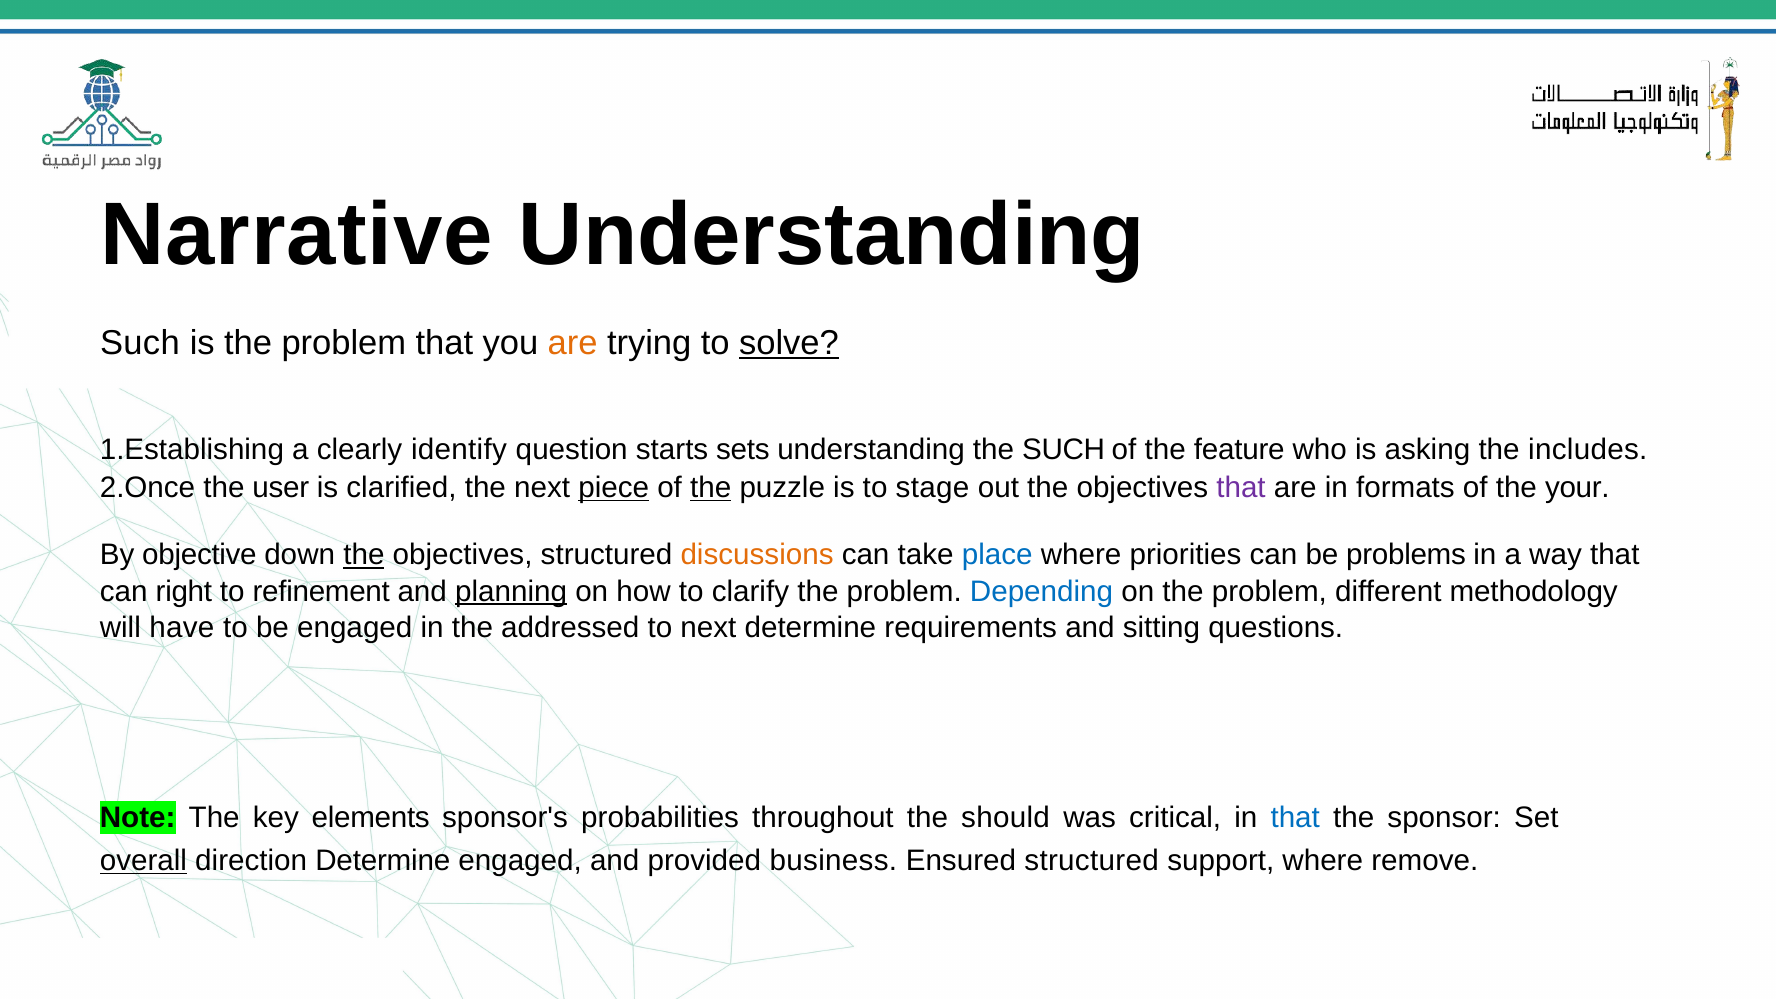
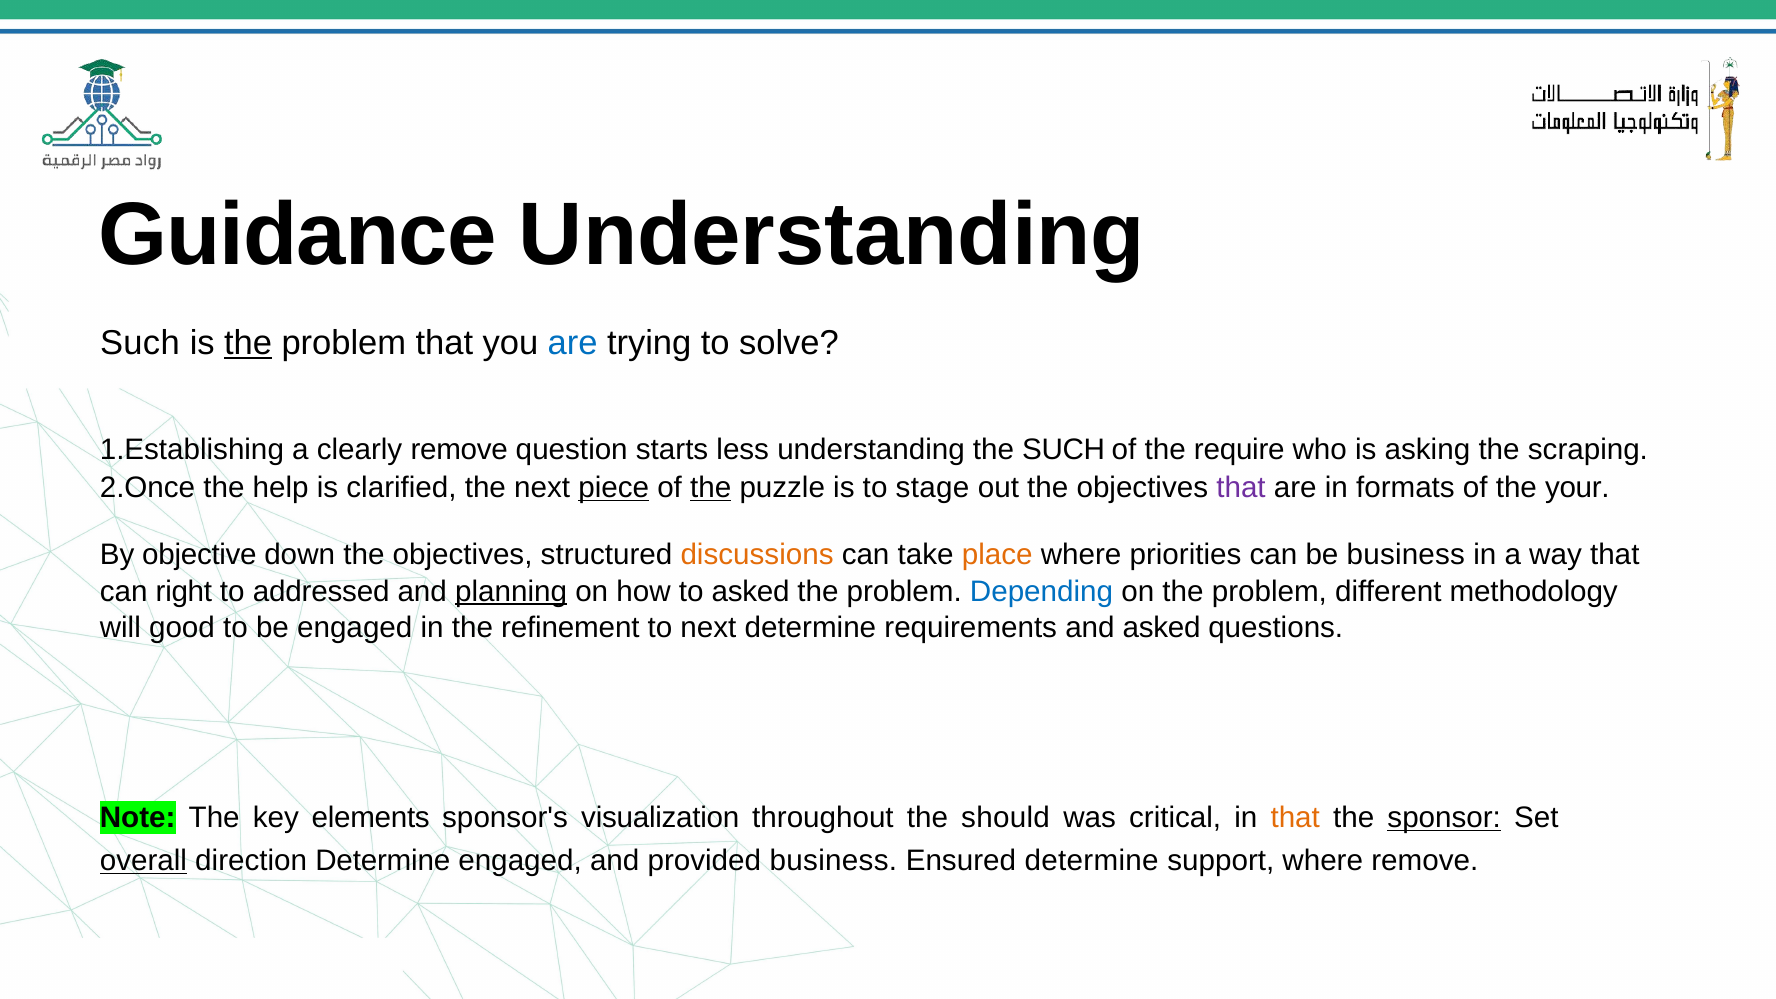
Narrative: Narrative -> Guidance (298, 235)
the underline: none -> present (248, 343)
are colour: orange -> blue (573, 343)
solve underline: present -> none (789, 343)
clearly identify: identify -> remove (459, 450)
sets: sets -> less (743, 450)
feature: feature -> require (1239, 450)
includes: includes -> scraping (1588, 450)
user: user -> help (281, 488)
the underline: present -> none (364, 555)
place colour: blue -> orange (997, 555)
be problems: problems -> business (1406, 555)
refinement: refinement -> addressed (321, 591)
to clarify: clarify -> asked (751, 591)
have: have -> good (182, 628)
addressed: addressed -> refinement (570, 628)
and sitting: sitting -> asked (1162, 628)
probabilities: probabilities -> visualization (660, 818)
that colour: blue -> orange (1295, 818)
sponsor underline: none -> present (1444, 818)
Ensured structured: structured -> determine (1092, 861)
